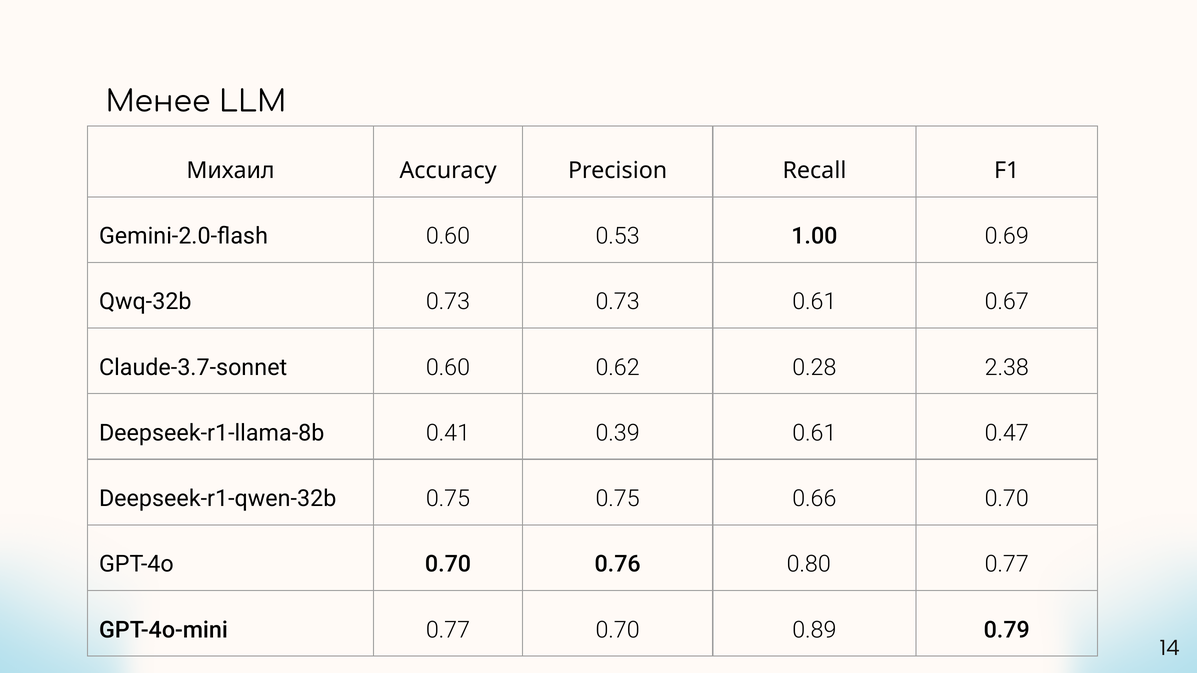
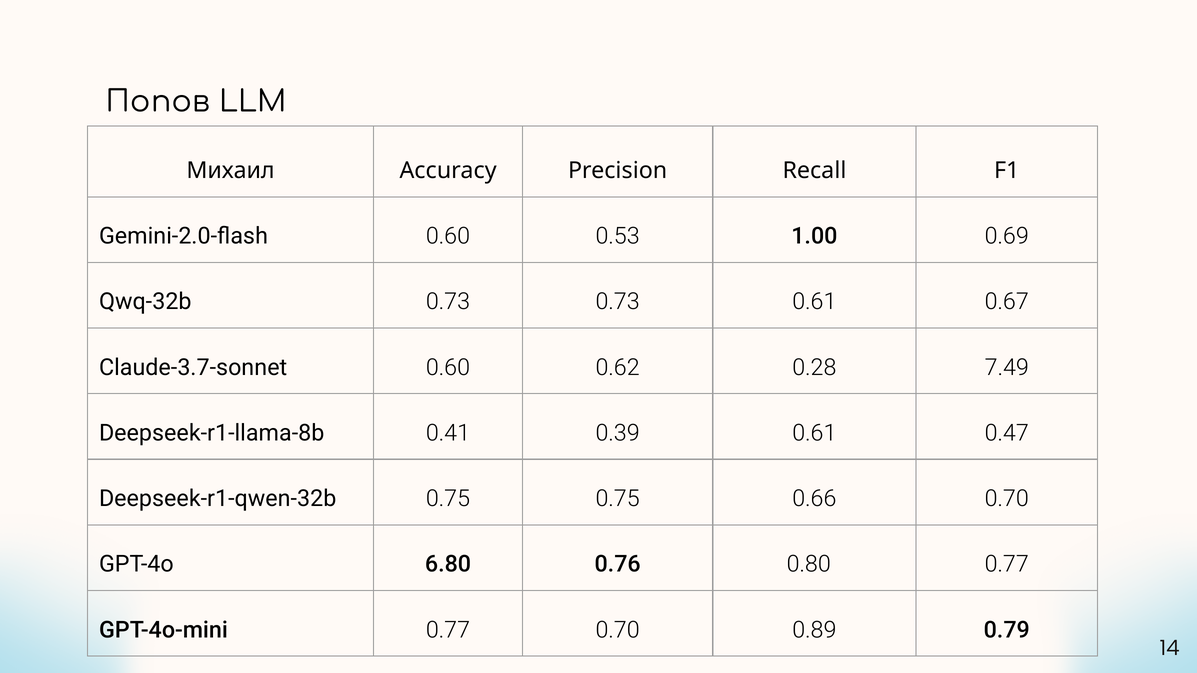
Менее: Менее -> Попов (158, 102)
2.38: 2.38 -> 7.49 (1007, 368)
GPT-4o 0.70: 0.70 -> 6.80 (448, 565)
